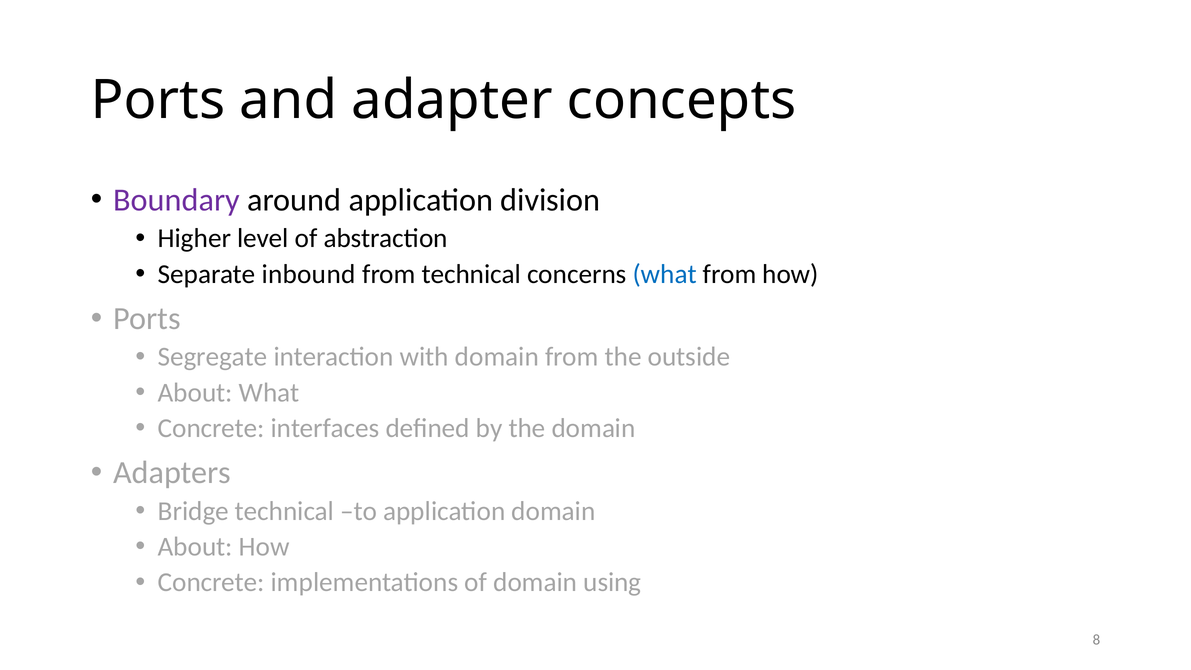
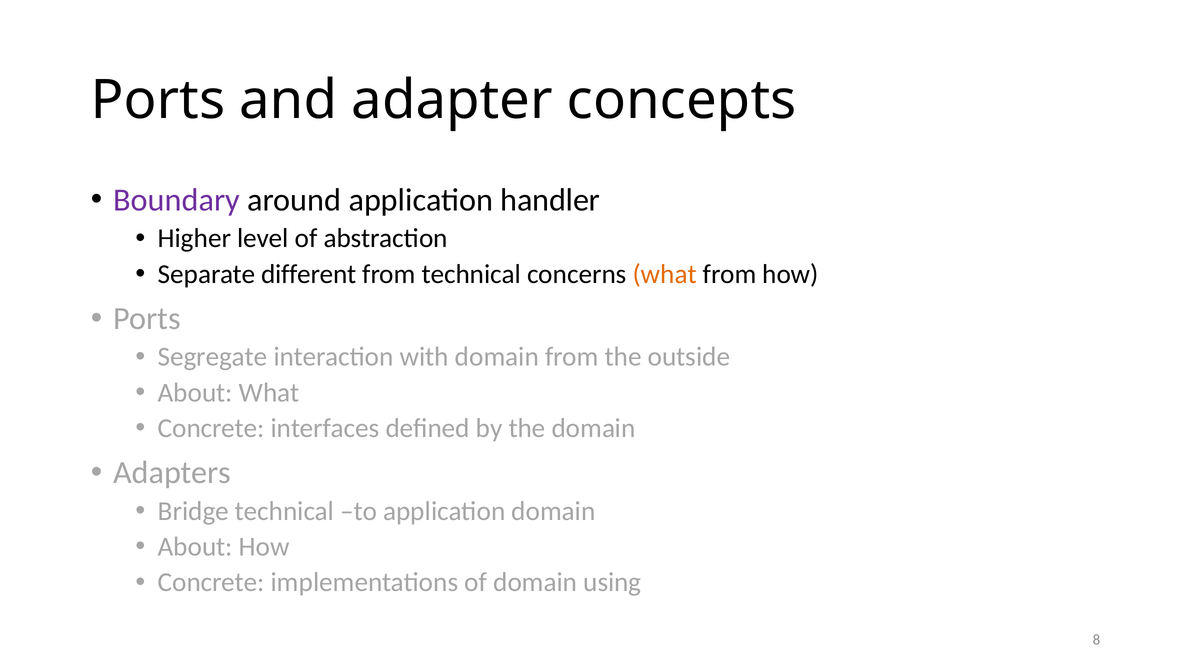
division: division -> handler (550, 200)
inbound: inbound -> different (309, 274)
what colour: blue -> orange (665, 274)
